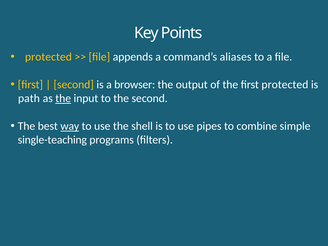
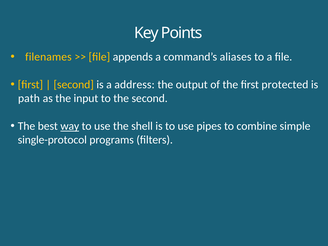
protected: protected -> filenames (48, 57)
browser: browser -> address (135, 85)
the underline: present -> none (63, 98)
single-teaching: single-teaching -> single-protocol (52, 140)
